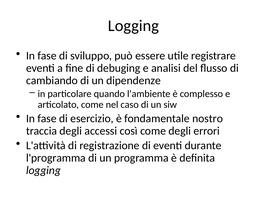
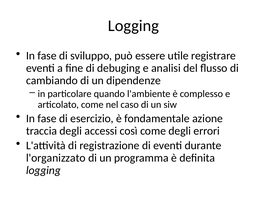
nostro: nostro -> azione (208, 119)
l'programma: l'programma -> l'organizzato (56, 158)
